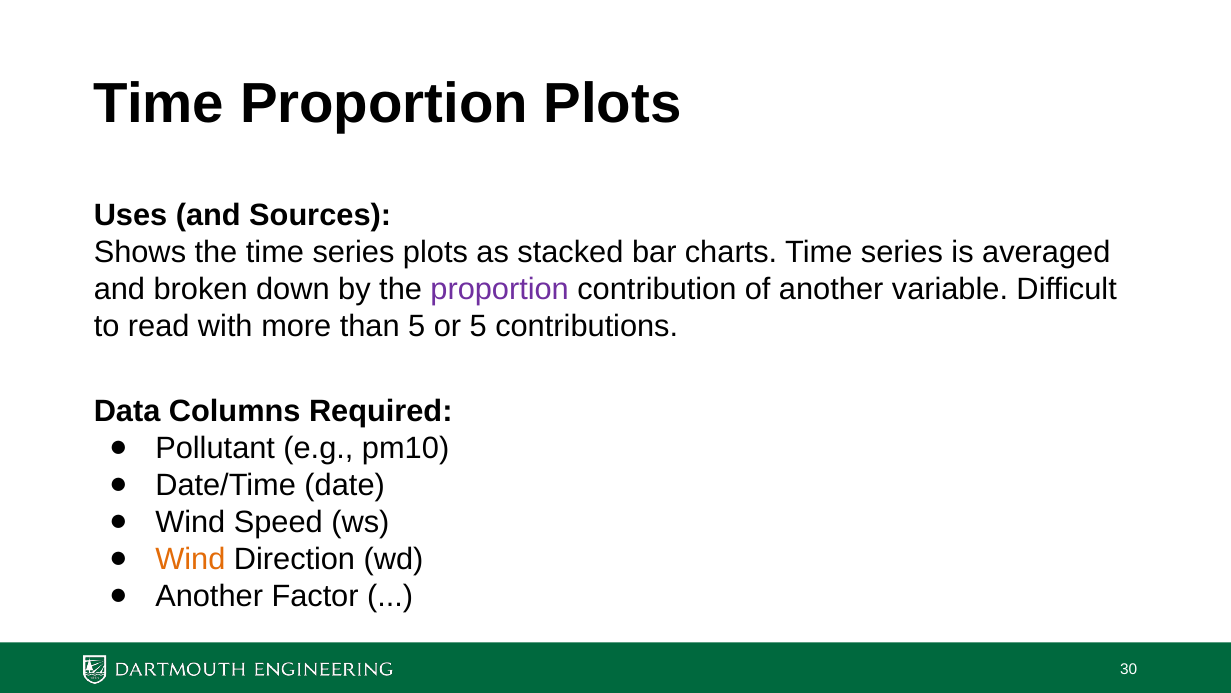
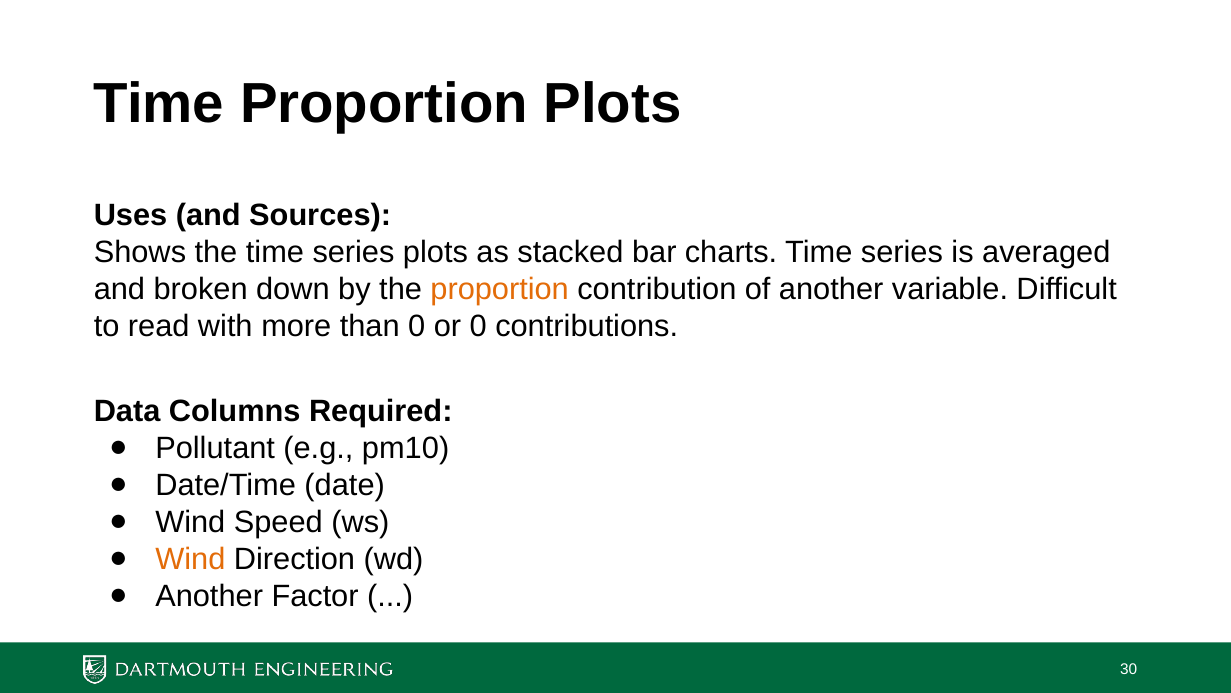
proportion colour: purple -> orange (500, 289)
than 5: 5 -> 0 (417, 326)
or 5: 5 -> 0 (478, 326)
